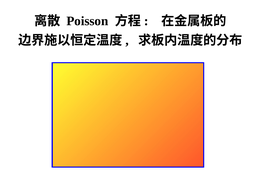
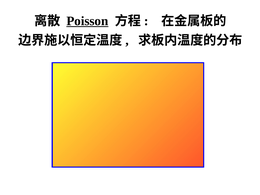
Poisson underline: none -> present (87, 21)
